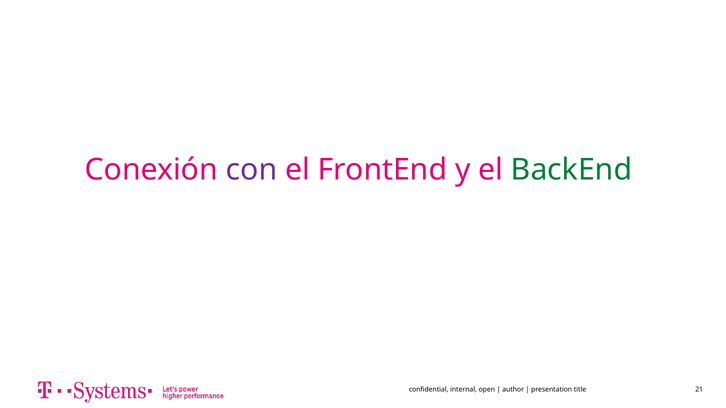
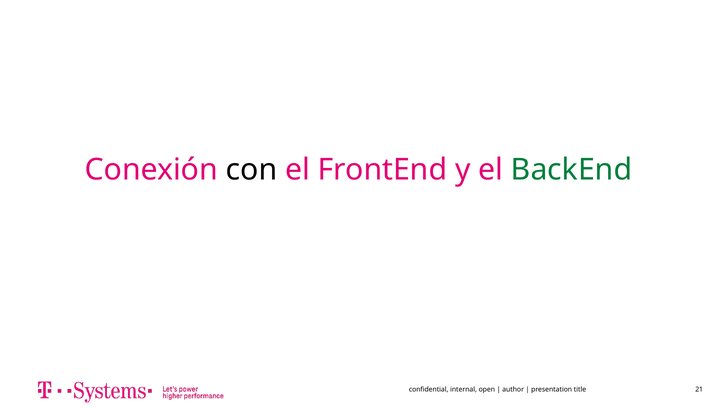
con colour: purple -> black (252, 170)
